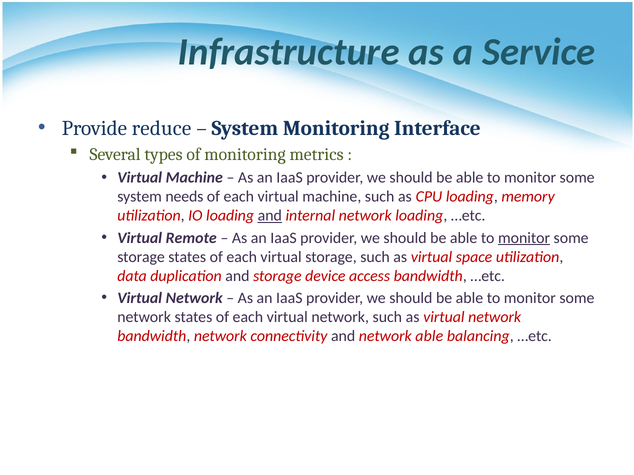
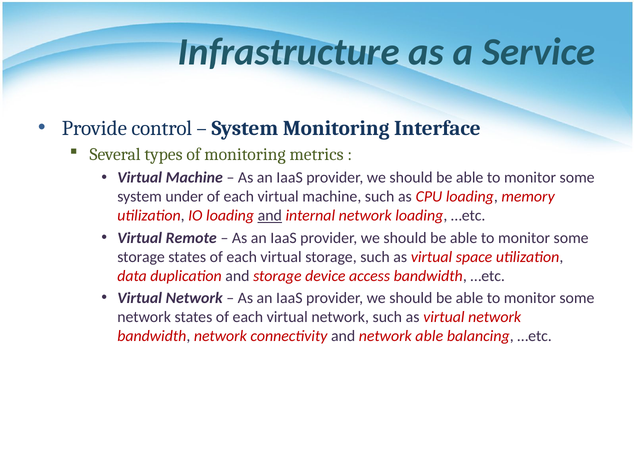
reduce: reduce -> control (162, 128)
needs: needs -> under (184, 197)
monitor underline: present -> none (524, 238)
